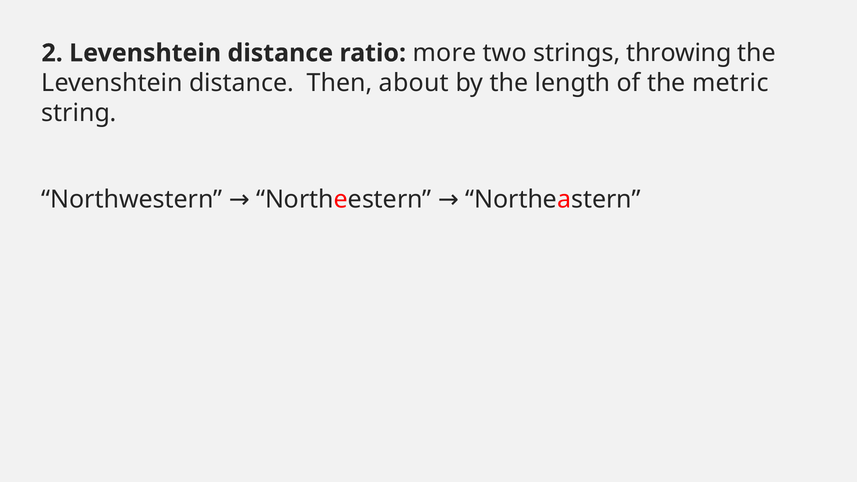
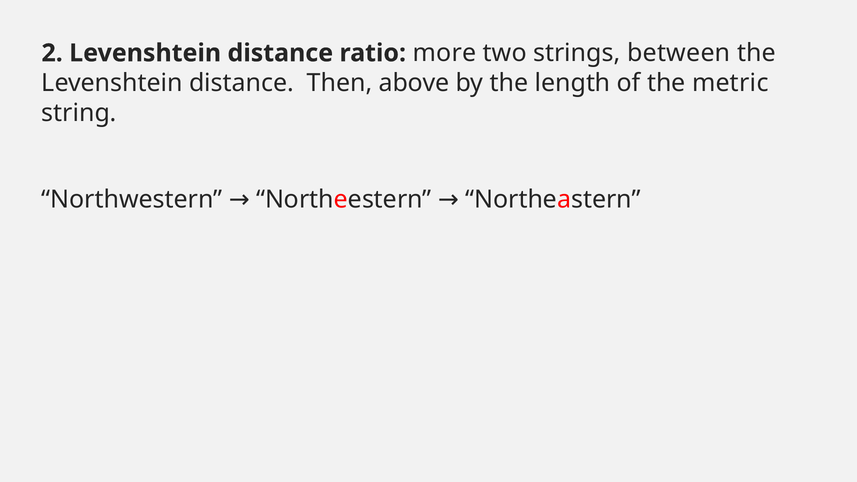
throwing: throwing -> between (679, 53)
about: about -> above (414, 83)
